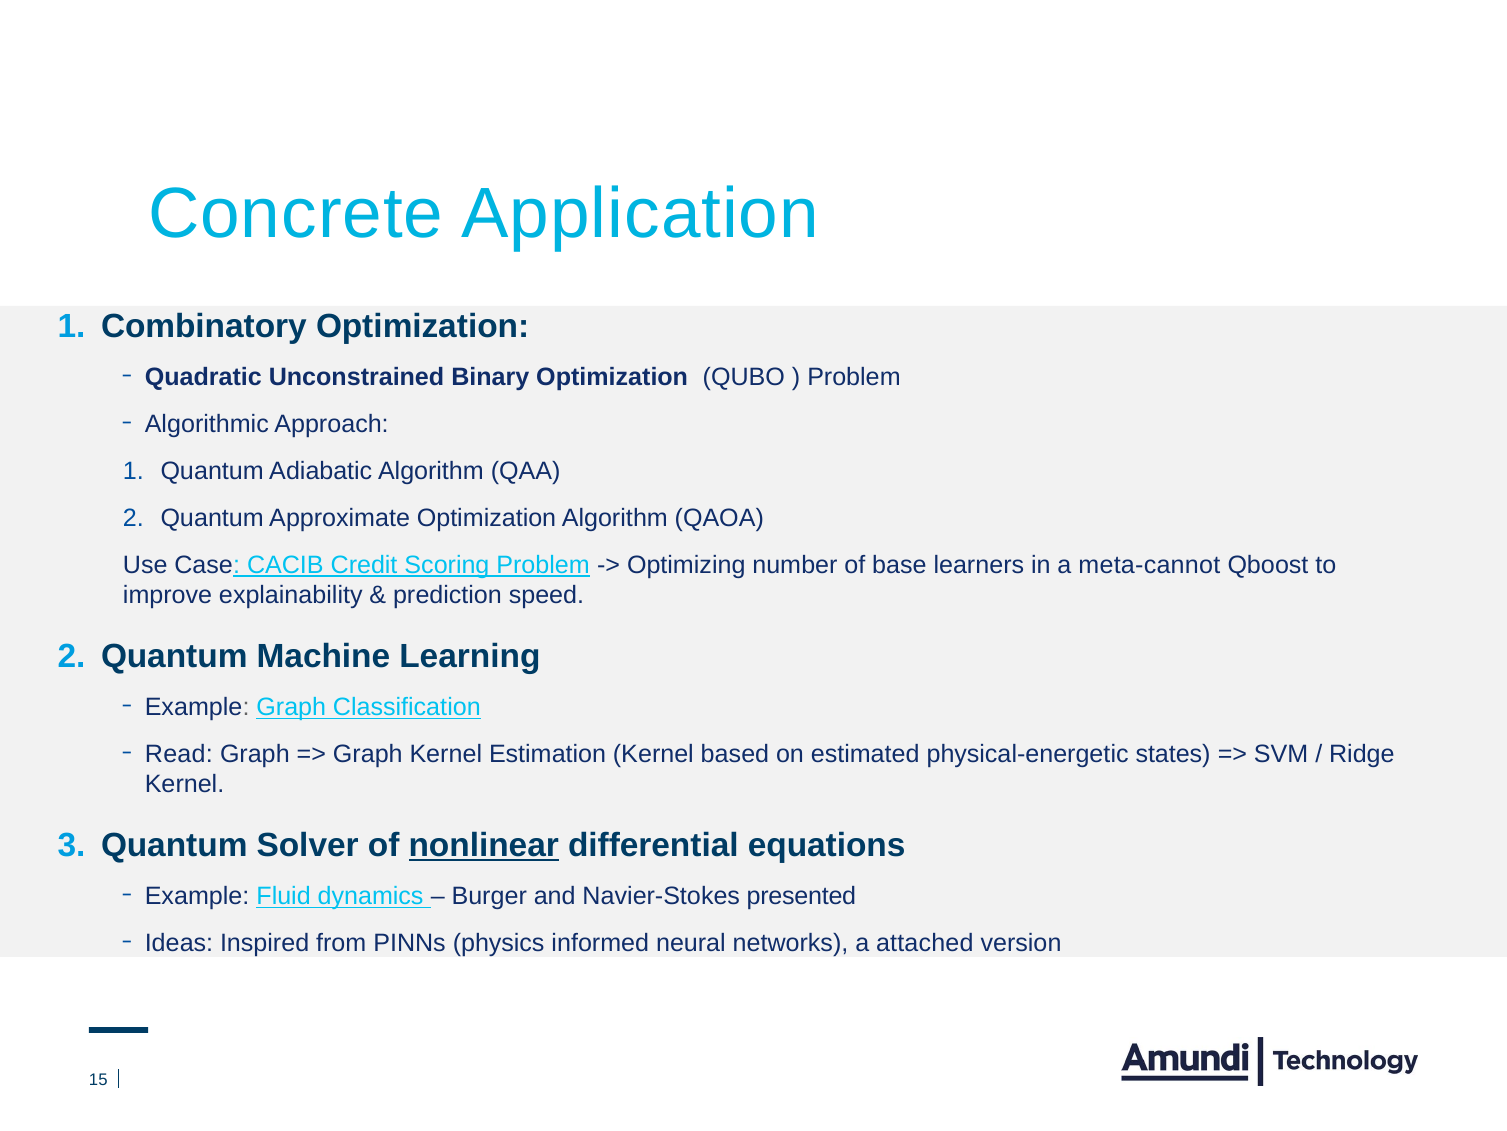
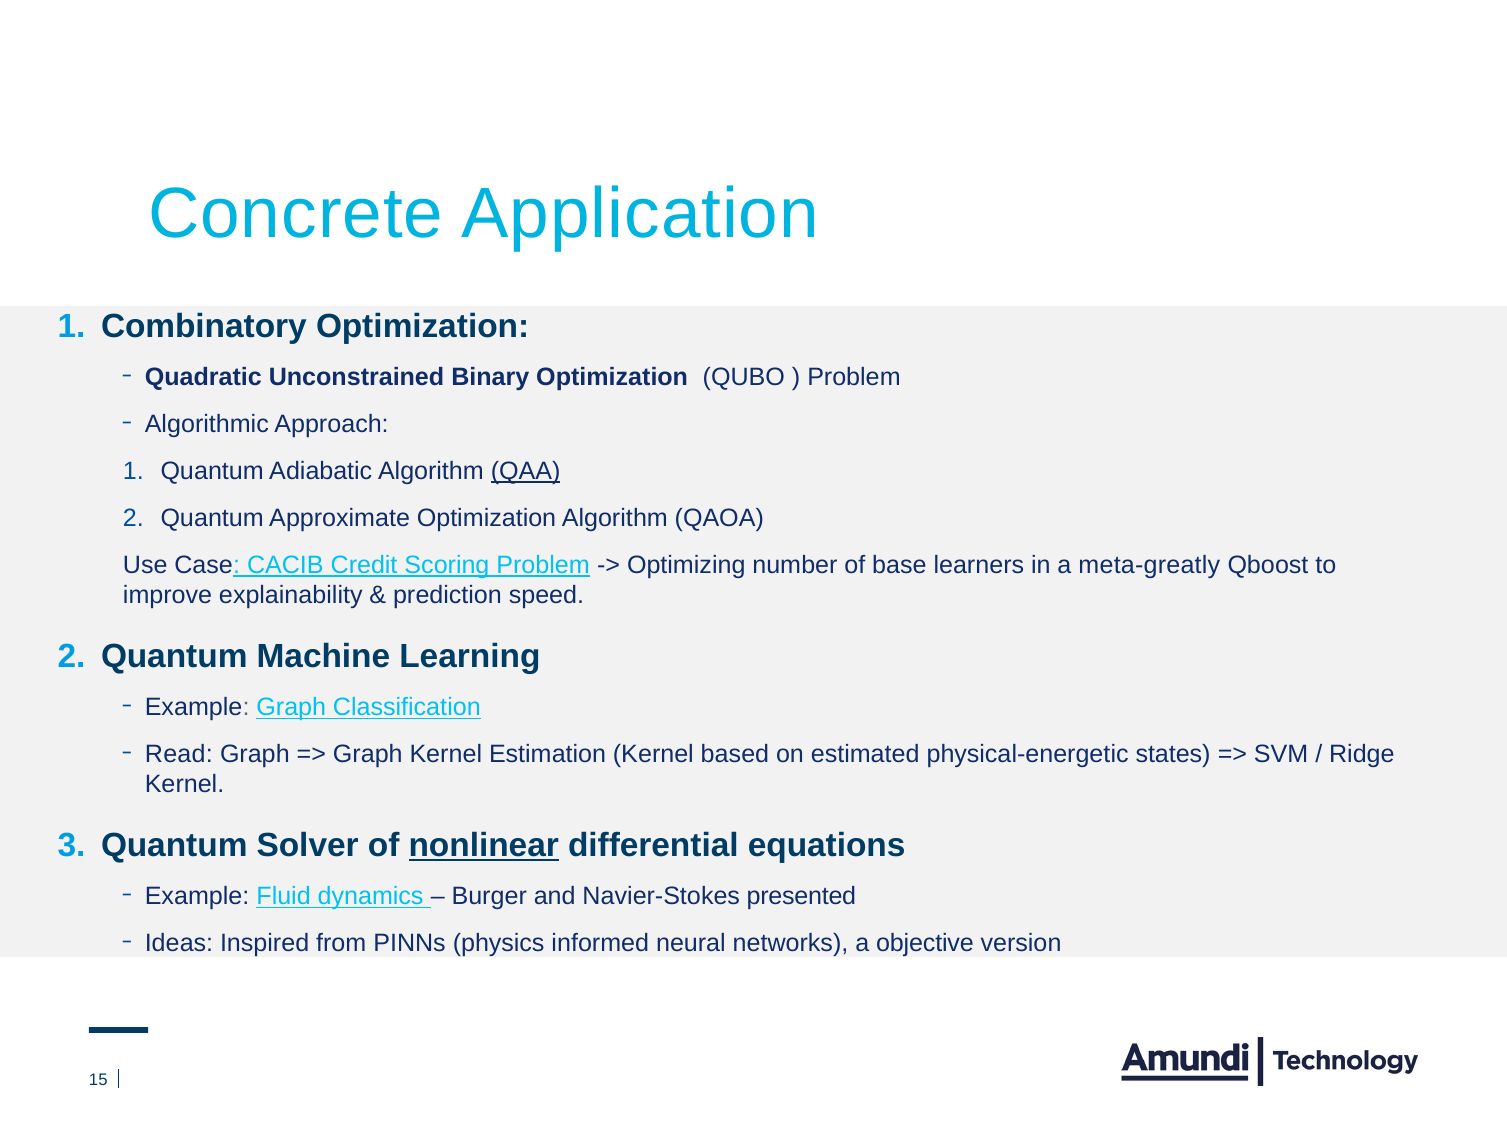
QAA underline: none -> present (526, 471)
meta-cannot: meta-cannot -> meta-greatly (1149, 565)
attached: attached -> objective (925, 943)
